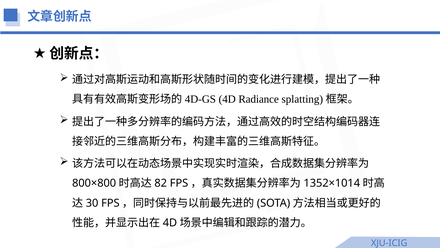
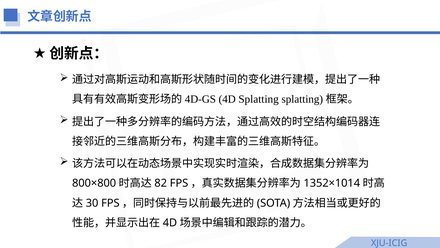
Radiance: Radiance -> Splatting (259, 99)
